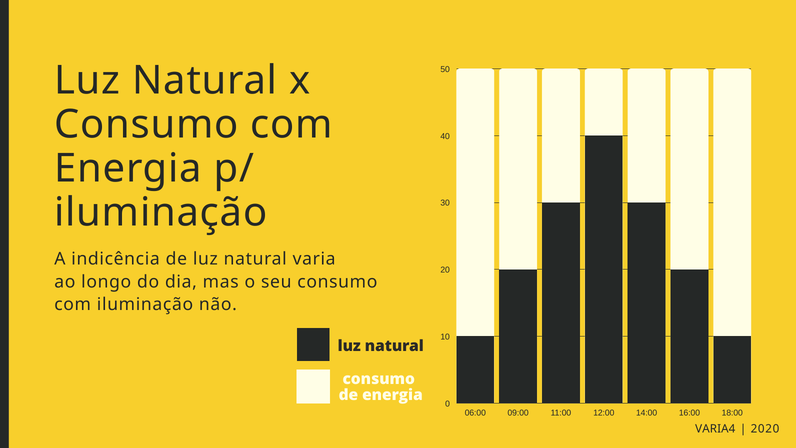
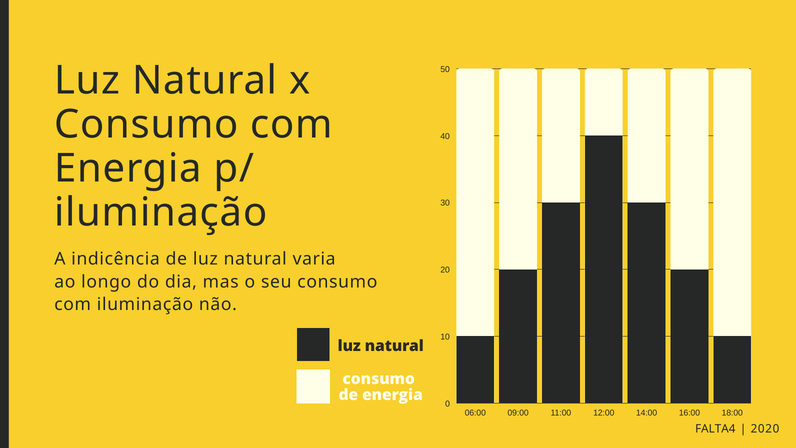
VARIA4: VARIA4 -> FALTA4 (715, 428)
